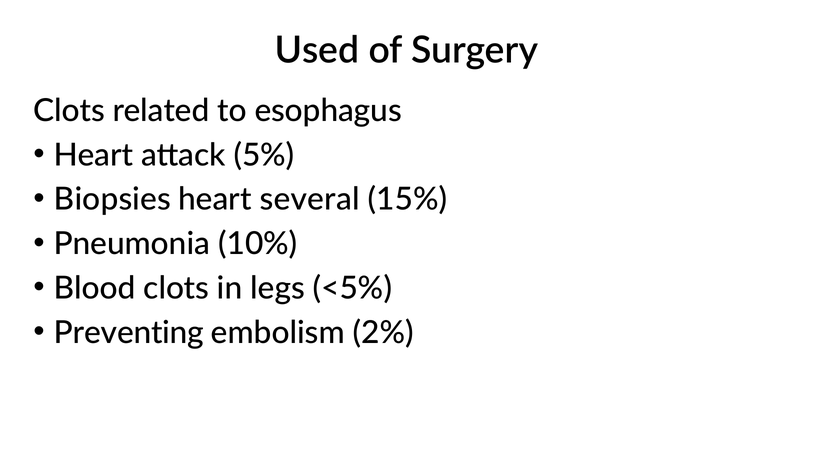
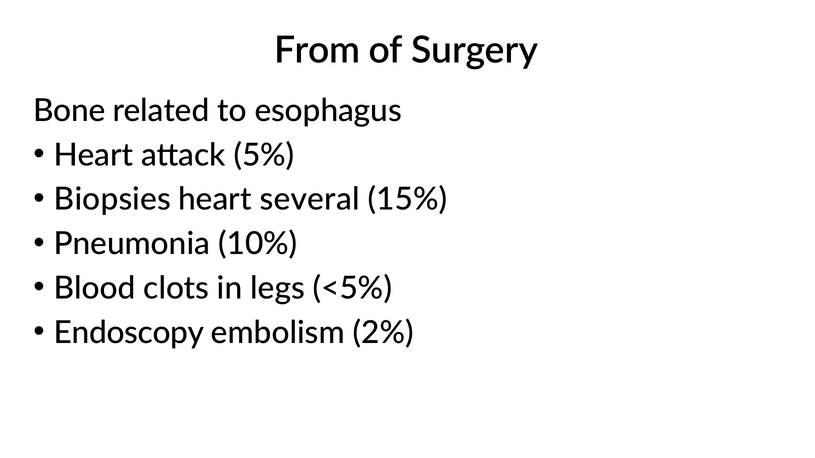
Used: Used -> From (317, 50)
Clots: Clots -> Bone (69, 111)
Preventing: Preventing -> Endoscopy (129, 333)
